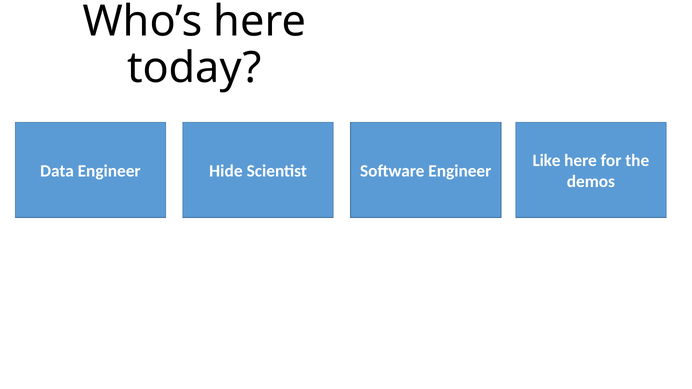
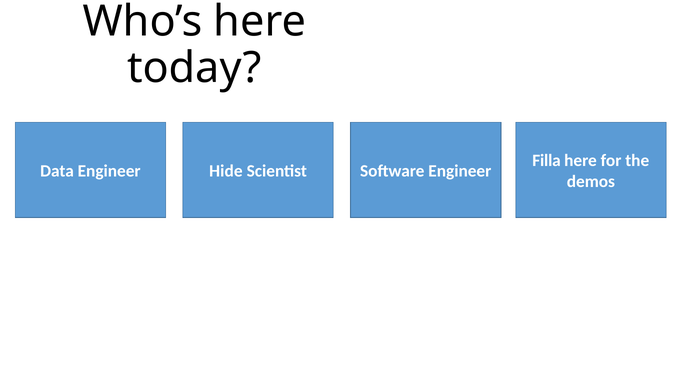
Like: Like -> Filla (547, 161)
